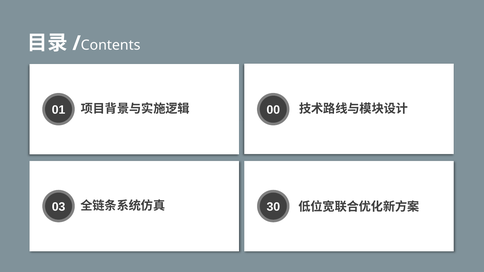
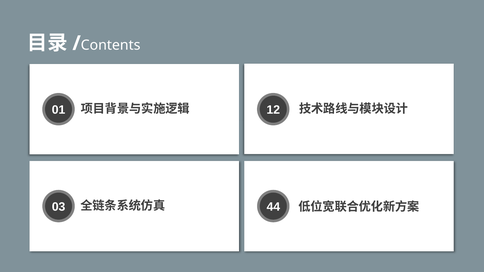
00: 00 -> 12 (273, 110)
30: 30 -> 44 (273, 207)
